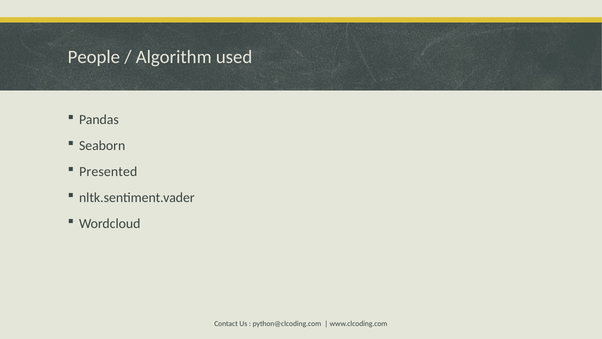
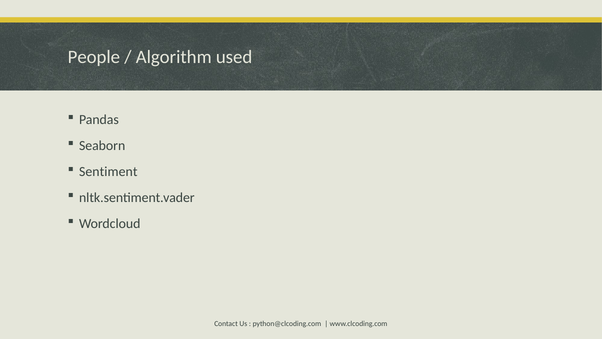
Presented: Presented -> Sentiment (108, 172)
